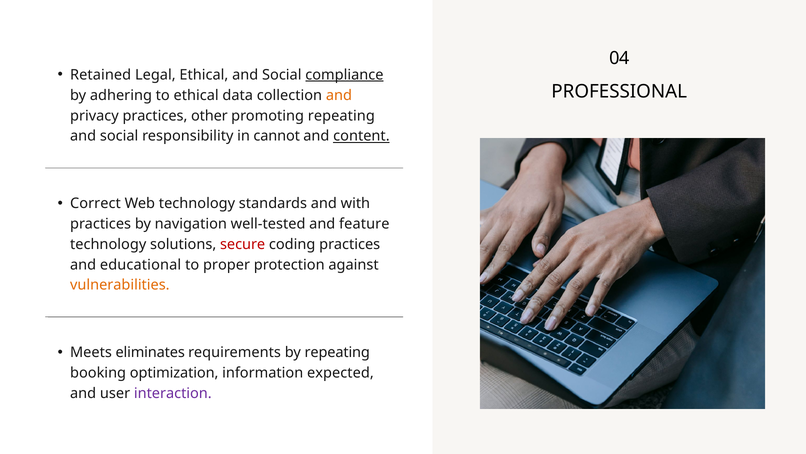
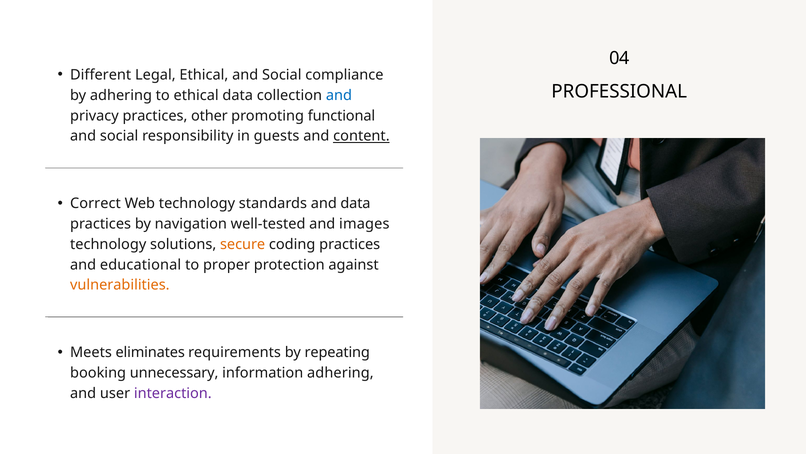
Retained: Retained -> Different (101, 75)
compliance underline: present -> none (344, 75)
and colour: orange -> blue (339, 95)
promoting repeating: repeating -> functional (341, 116)
cannot: cannot -> guests (277, 136)
and with: with -> data (355, 203)
feature: feature -> images (364, 224)
secure colour: red -> orange (243, 244)
optimization: optimization -> unnecessary (174, 372)
information expected: expected -> adhering (340, 372)
